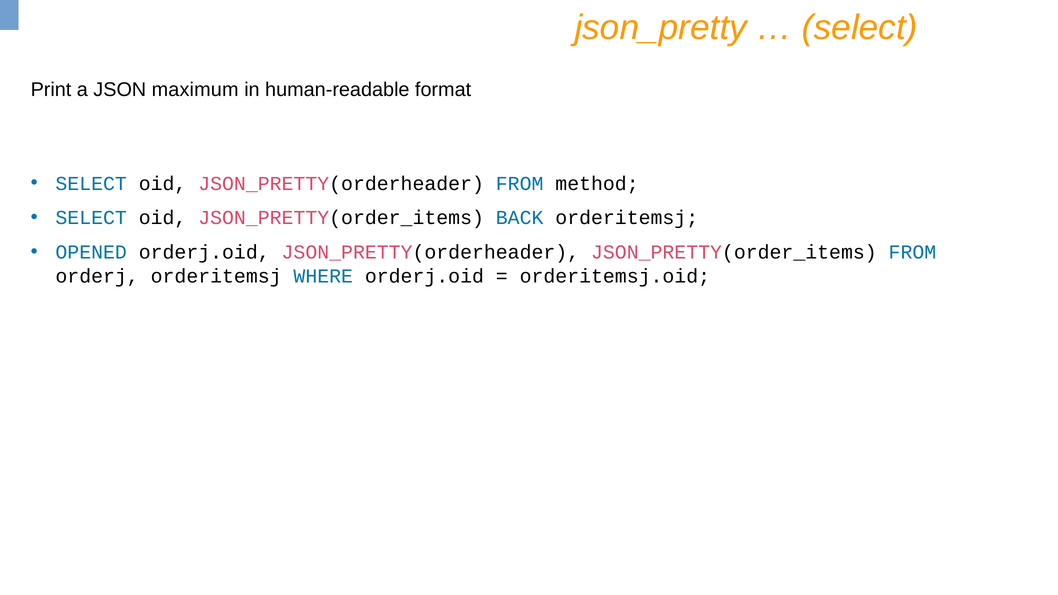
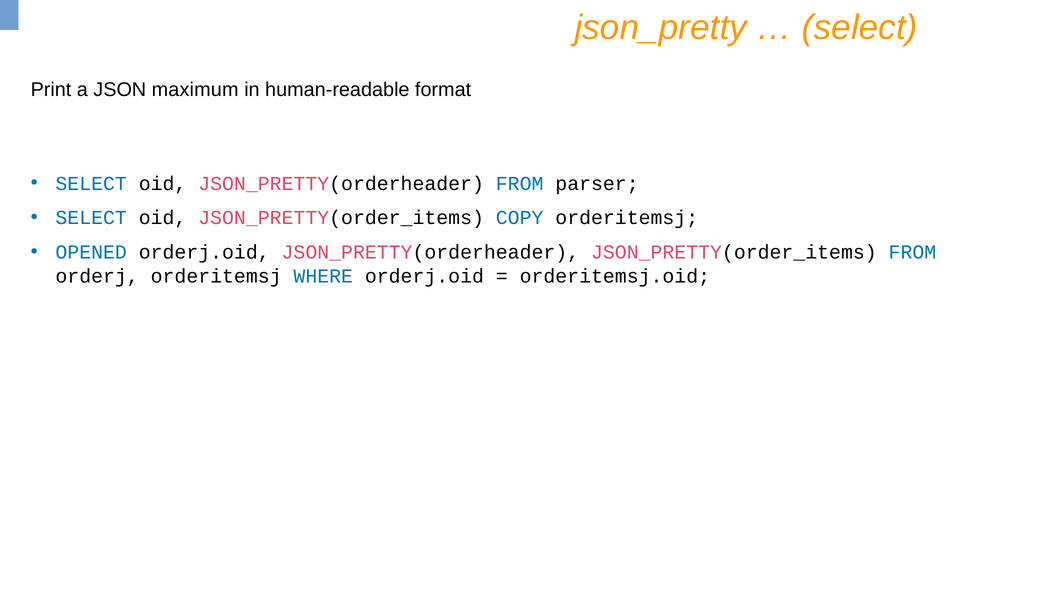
method: method -> parser (597, 184)
BACK: BACK -> COPY (520, 218)
